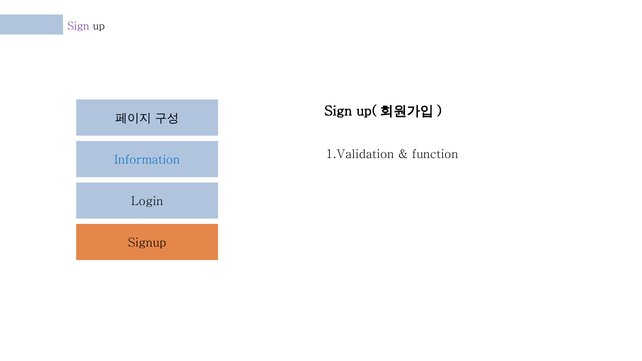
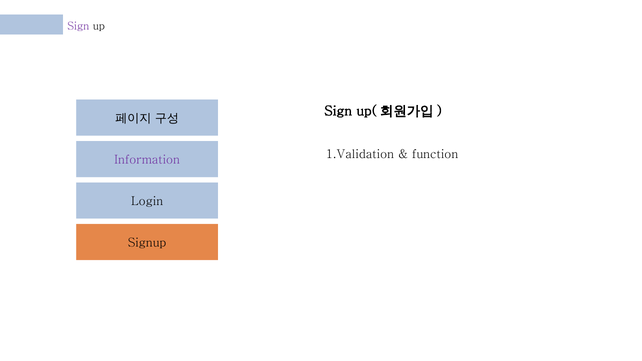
Information colour: blue -> purple (147, 160)
